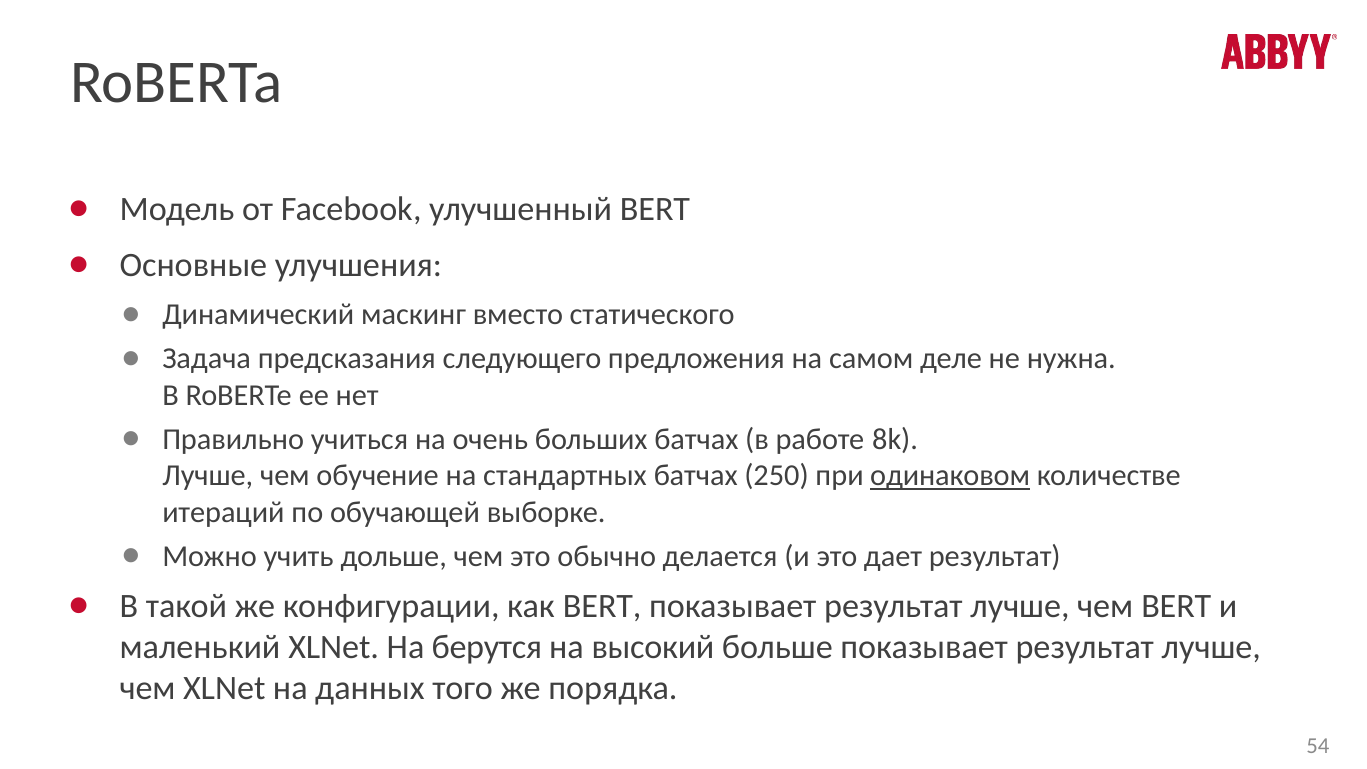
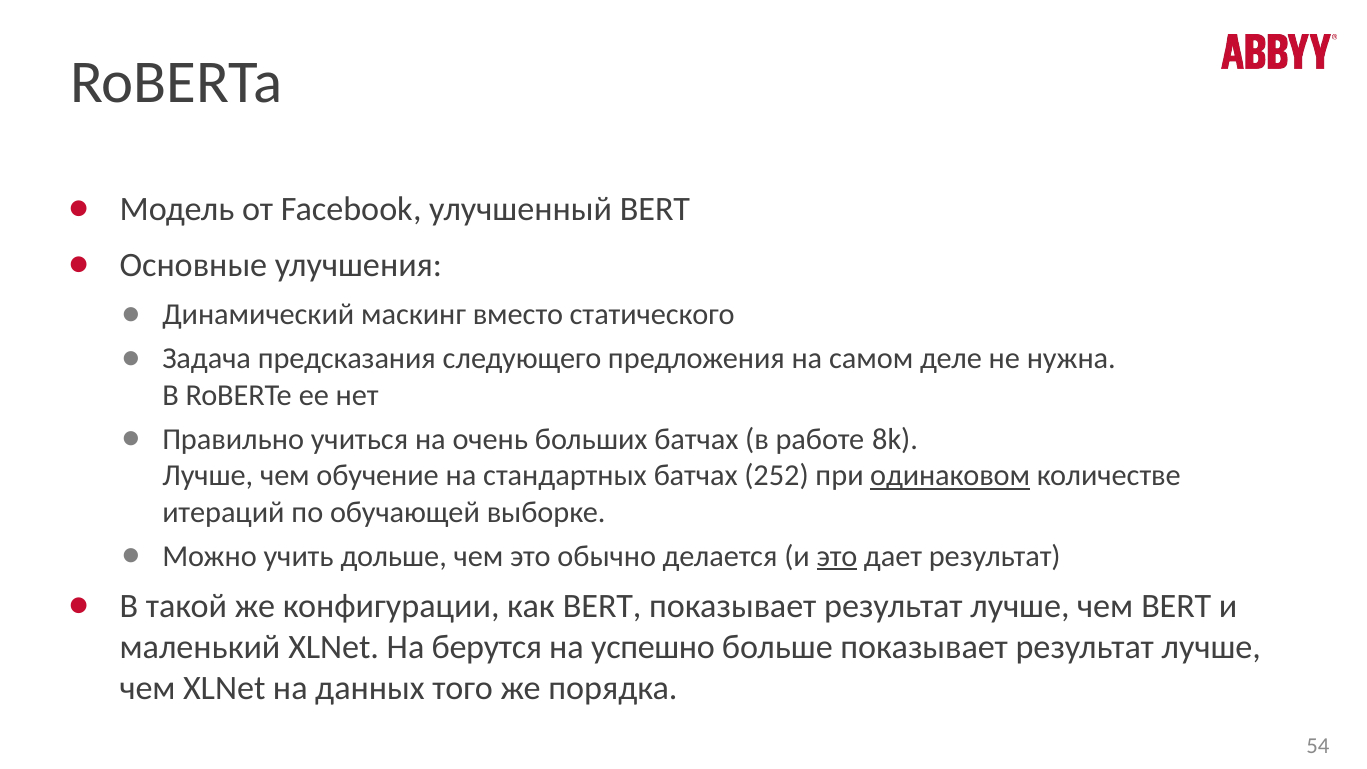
250: 250 -> 252 (777, 476)
это underline: none -> present (837, 556)
высокий: высокий -> успешно (653, 647)
